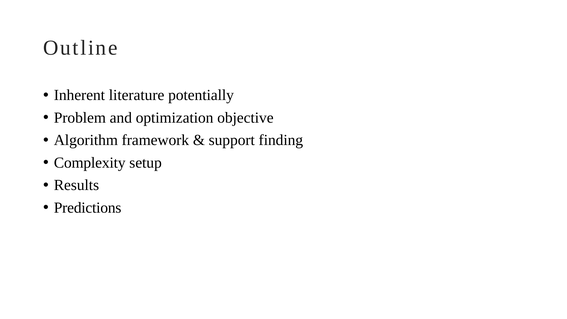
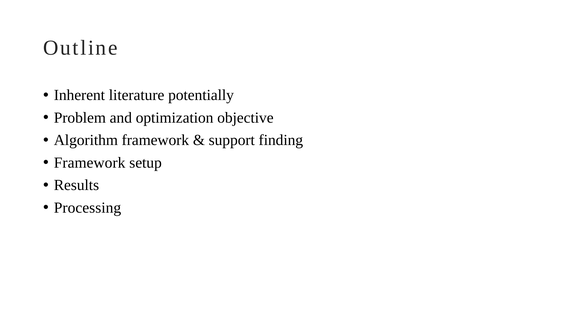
Complexity: Complexity -> Framework (90, 163)
Predictions: Predictions -> Processing (87, 208)
